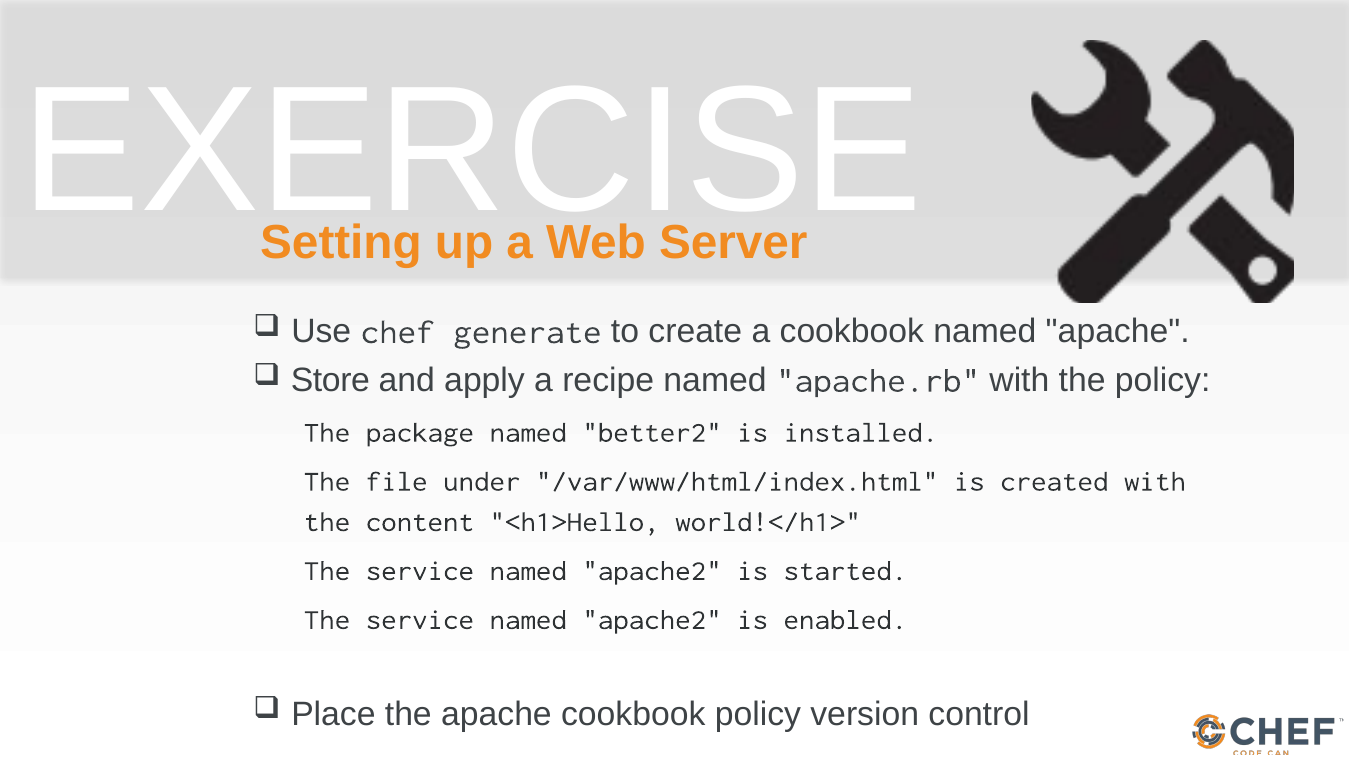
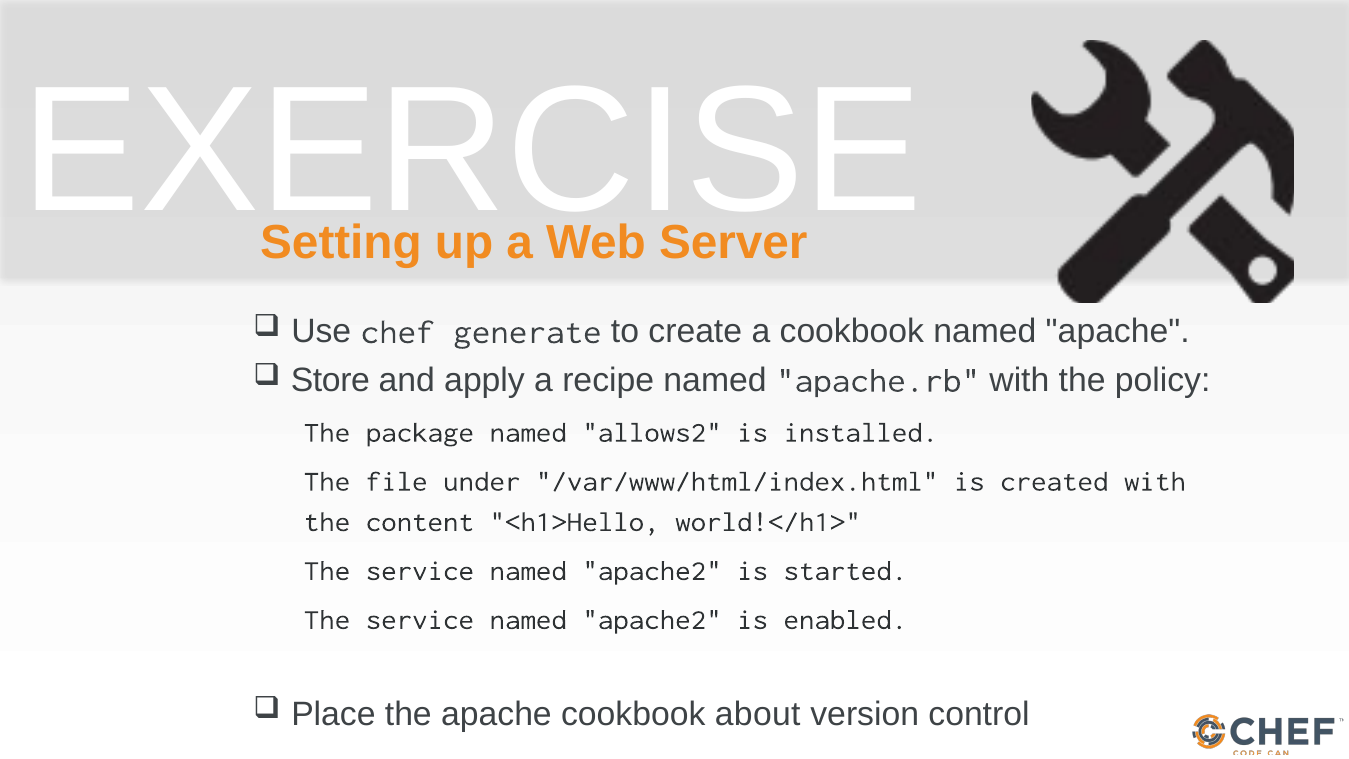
better2: better2 -> allows2 (652, 432)
cookbook policy: policy -> about (758, 714)
